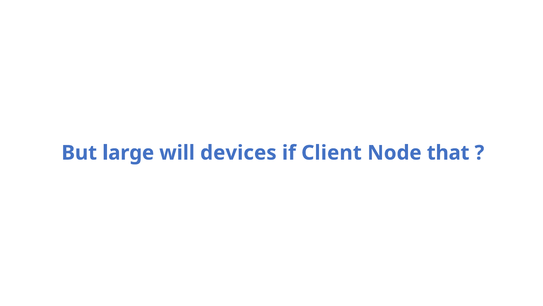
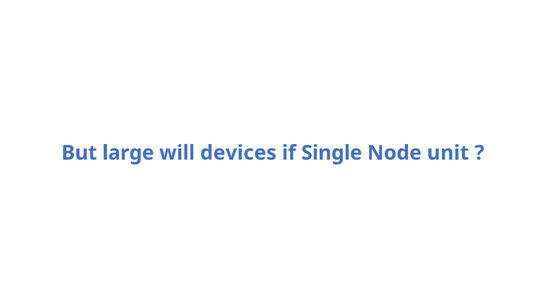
Client: Client -> Single (332, 153)
that: that -> unit (448, 153)
